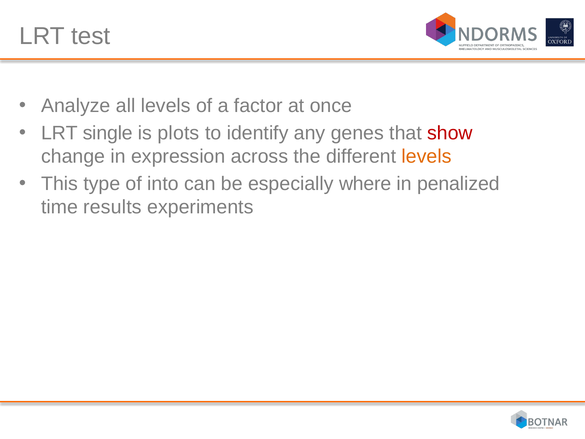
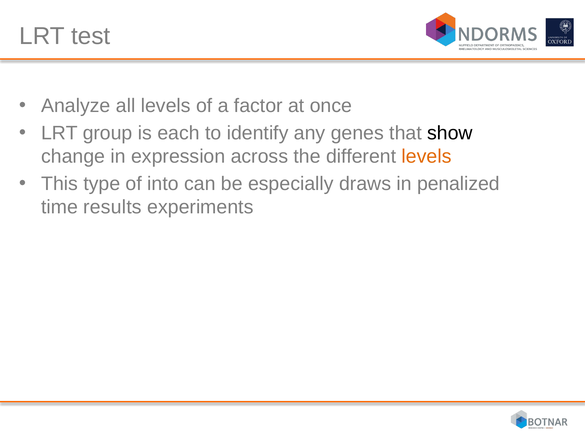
single: single -> group (108, 133)
plots: plots -> each (179, 133)
show colour: red -> black (450, 133)
where: where -> draws (365, 184)
